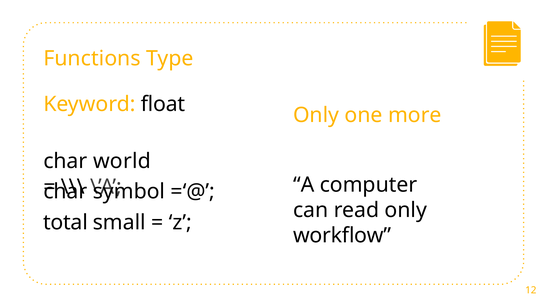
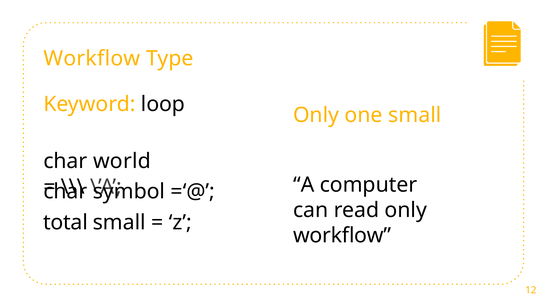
Functions: Functions -> Workflow (92, 59)
float: float -> loop (163, 104)
one more: more -> small (415, 115)
